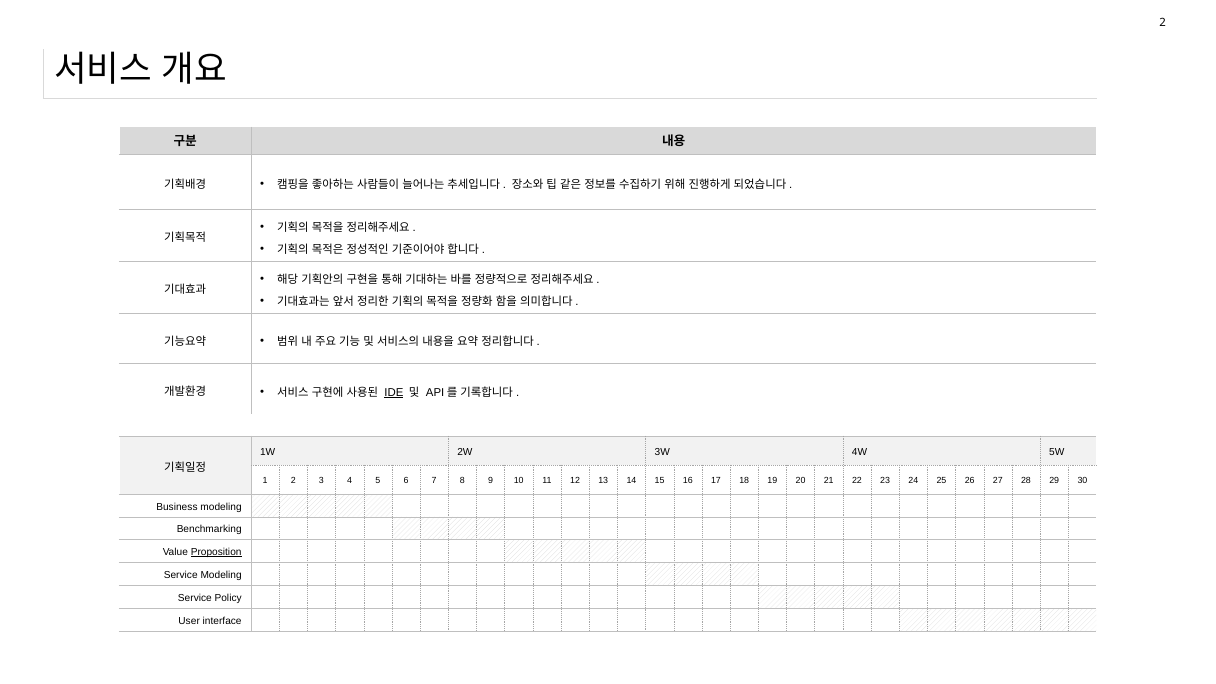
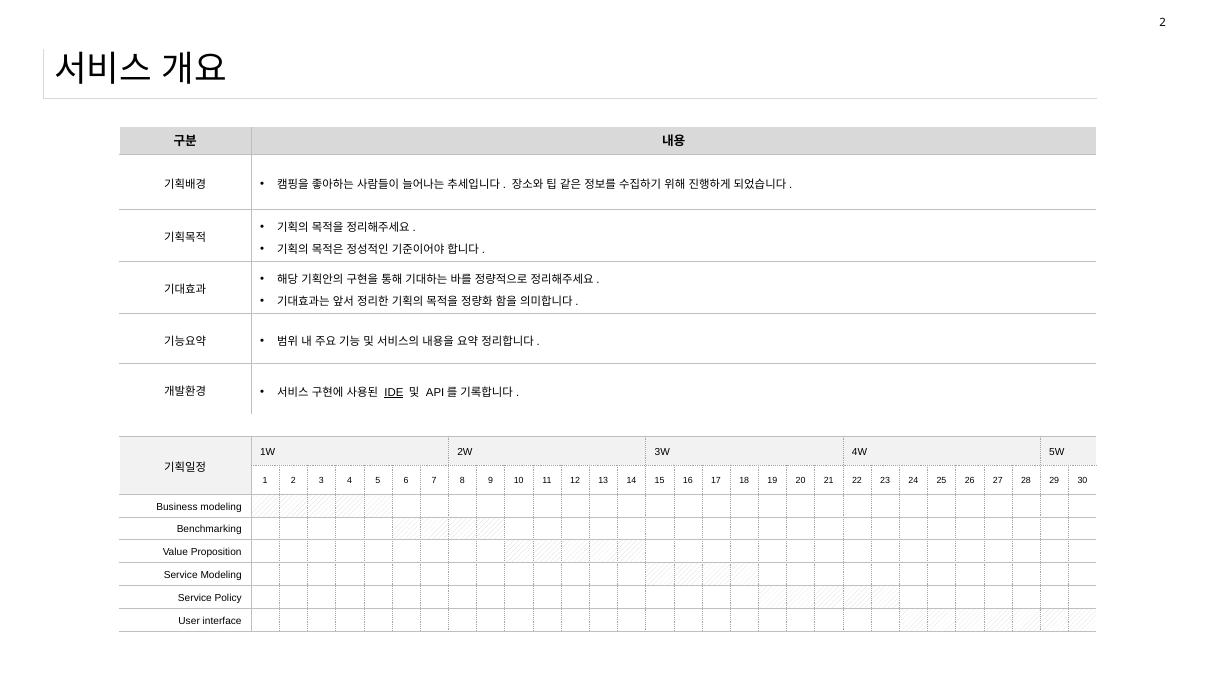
Proposition underline: present -> none (216, 552)
